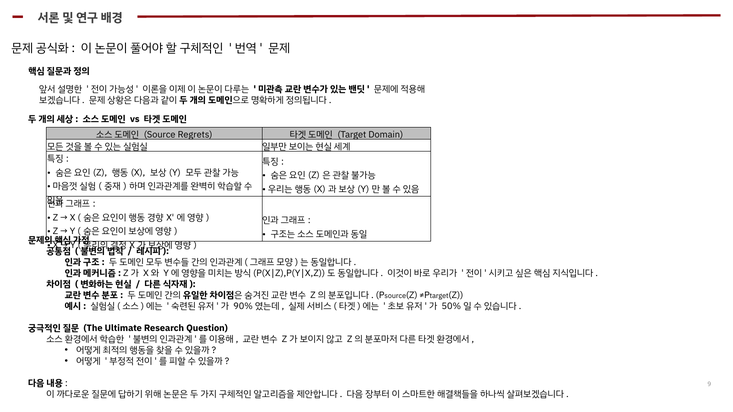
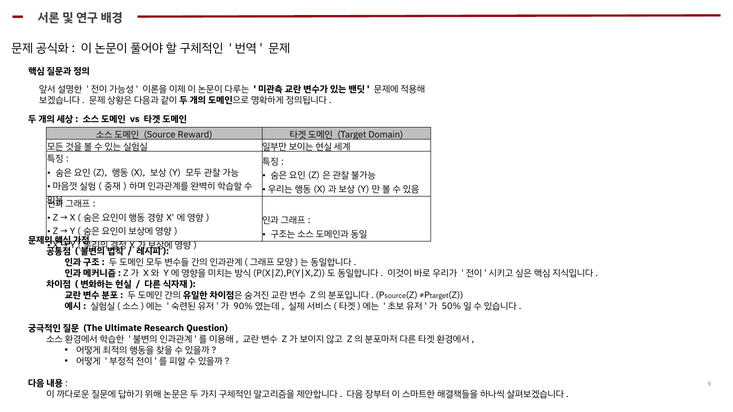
Regrets: Regrets -> Reward (195, 135)
